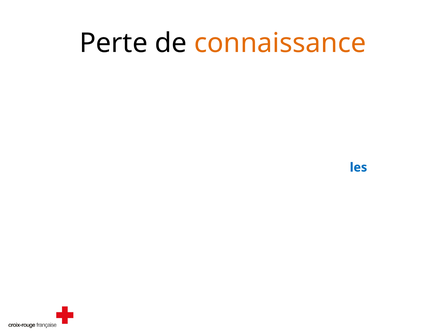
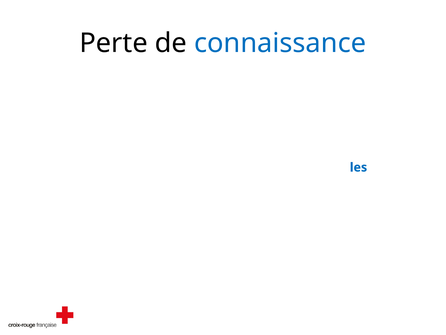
connaissance colour: orange -> blue (280, 43)
